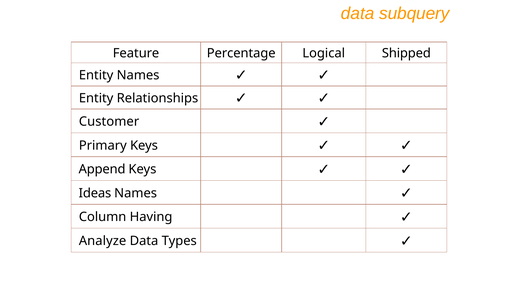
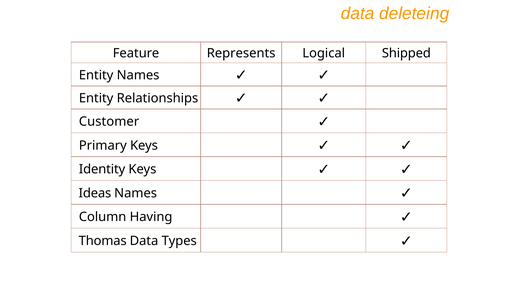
subquery: subquery -> deleteing (414, 13)
Percentage: Percentage -> Represents (241, 53)
Append: Append -> Identity (102, 170)
Analyze: Analyze -> Thomas (103, 241)
